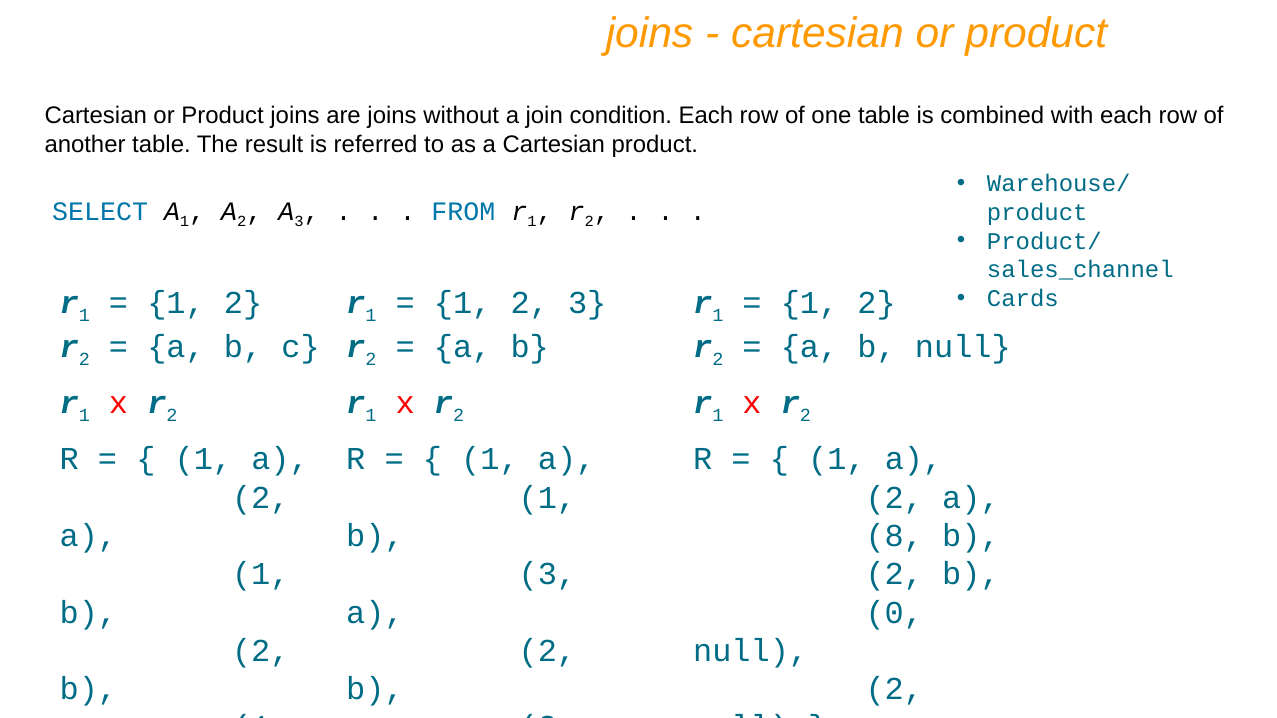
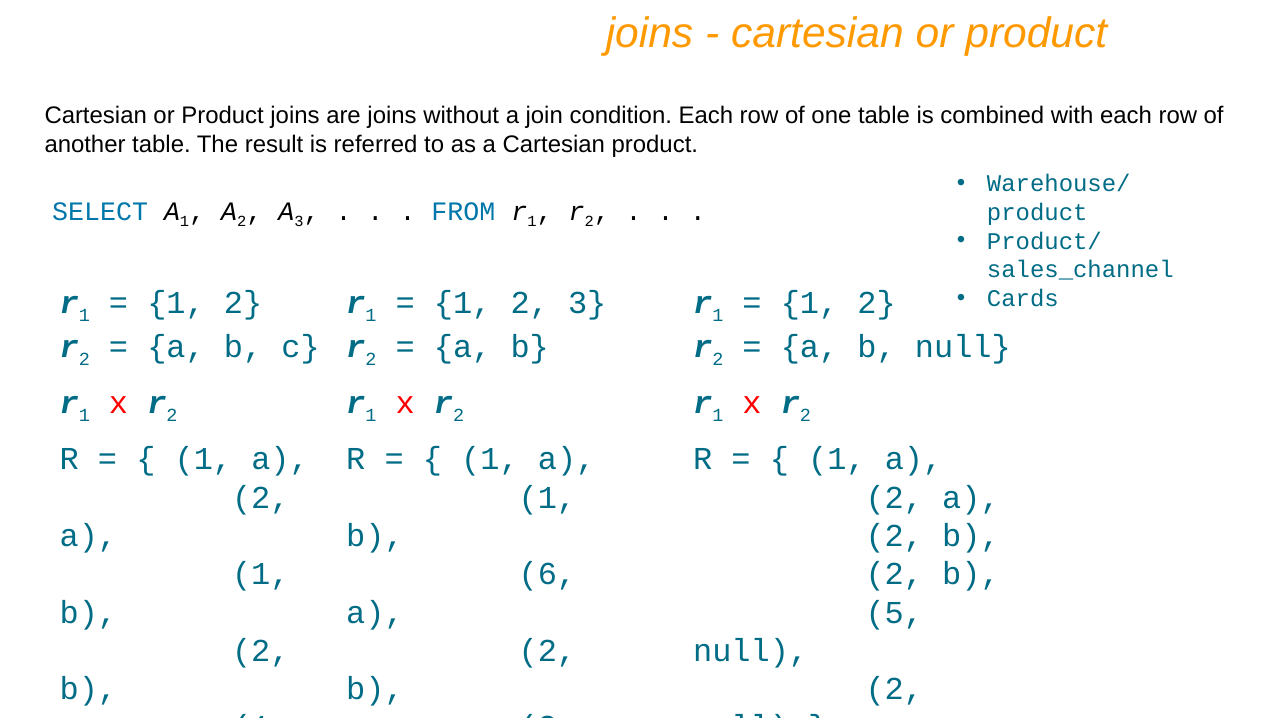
8: 8 -> 2 (894, 536)
3: 3 -> 6 (547, 574)
0: 0 -> 5 (894, 613)
